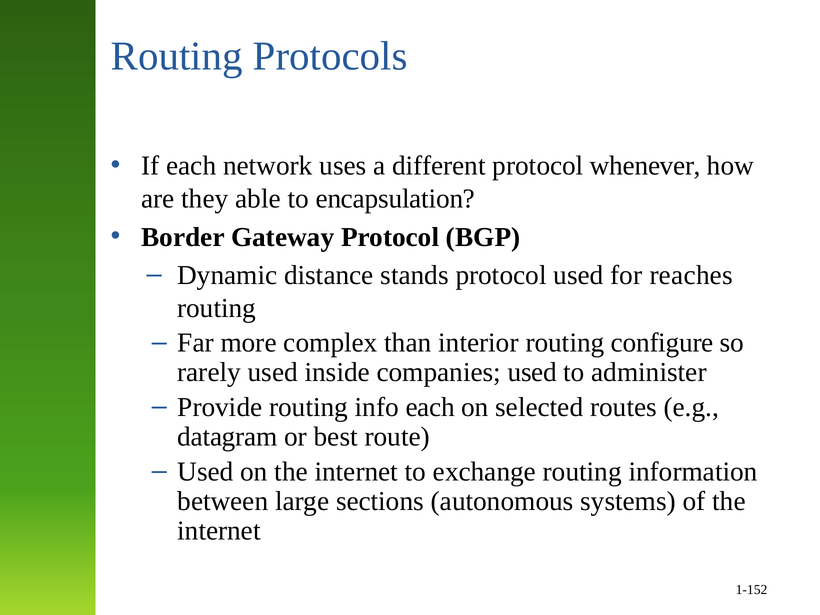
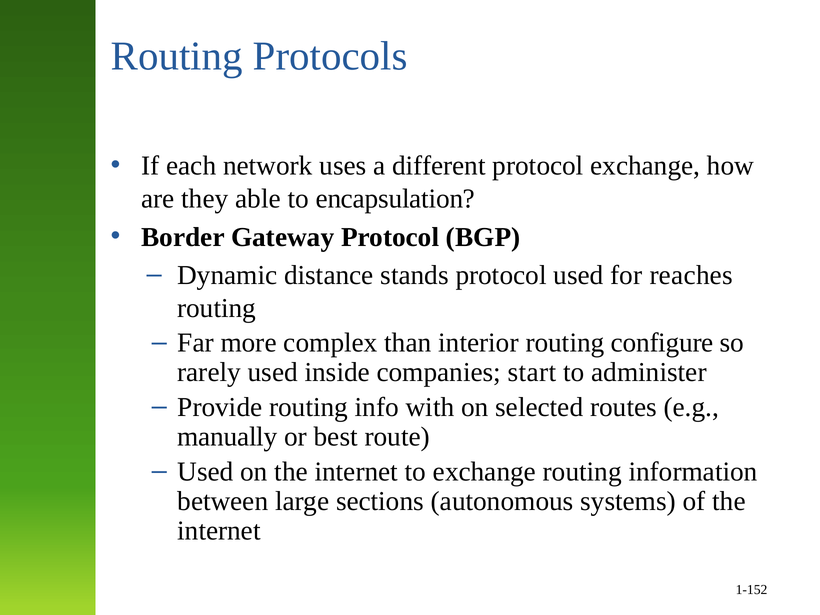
protocol whenever: whenever -> exchange (645, 166)
companies used: used -> start (532, 372)
info each: each -> with (430, 407)
datagram: datagram -> manually (227, 437)
